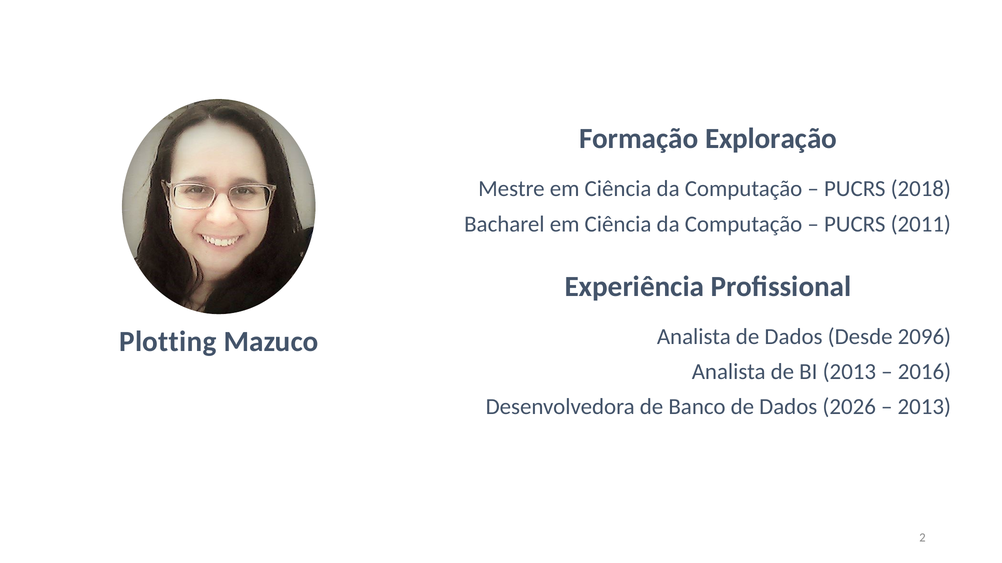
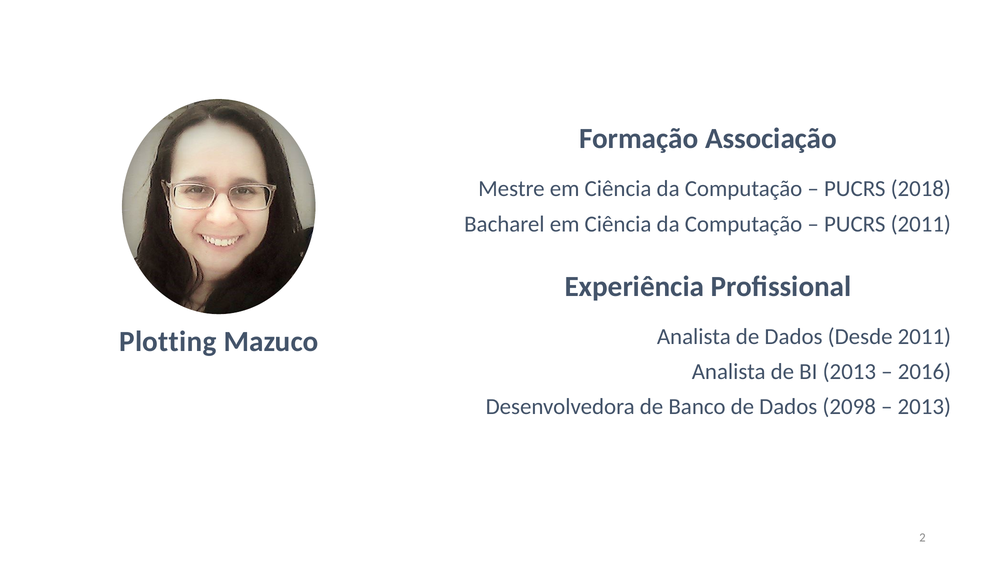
Exploração: Exploração -> Associação (771, 139)
Desde 2096: 2096 -> 2011 (924, 337)
2026: 2026 -> 2098 (849, 407)
